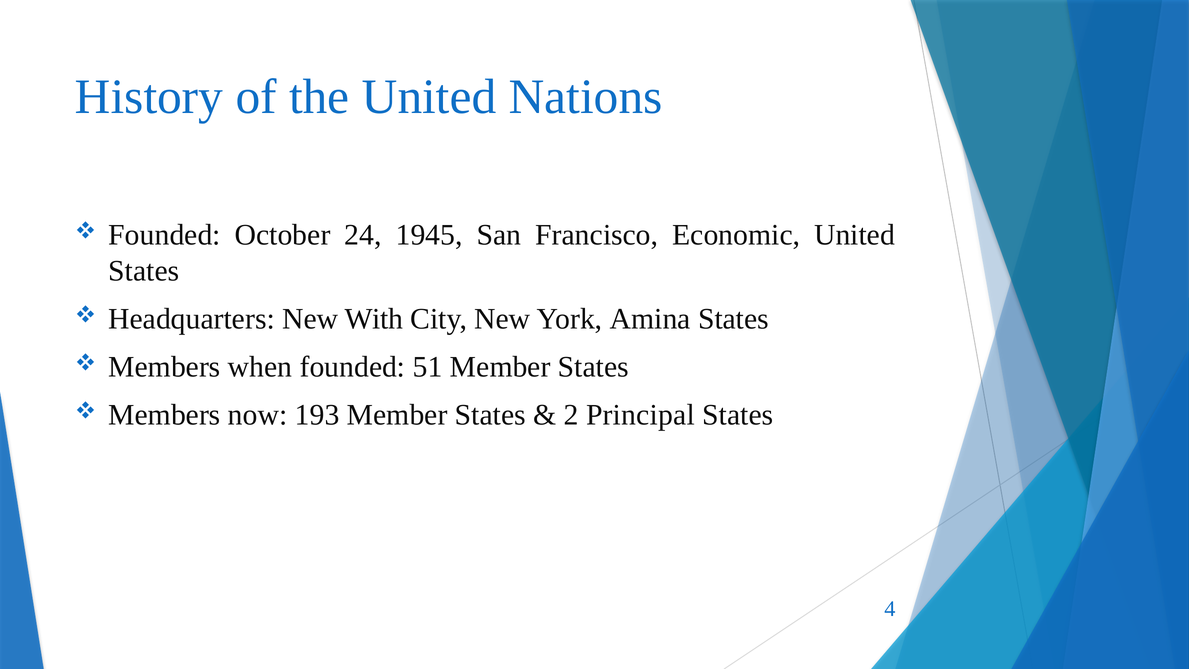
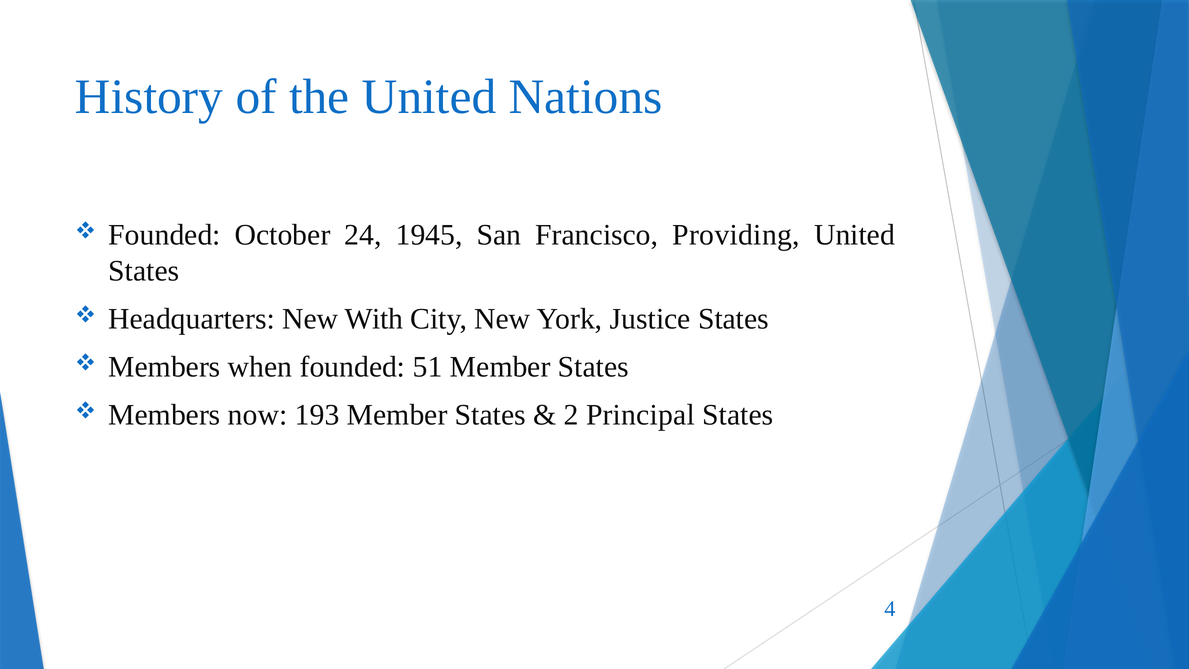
Economic: Economic -> Providing (736, 235)
Amina: Amina -> Justice (650, 319)
